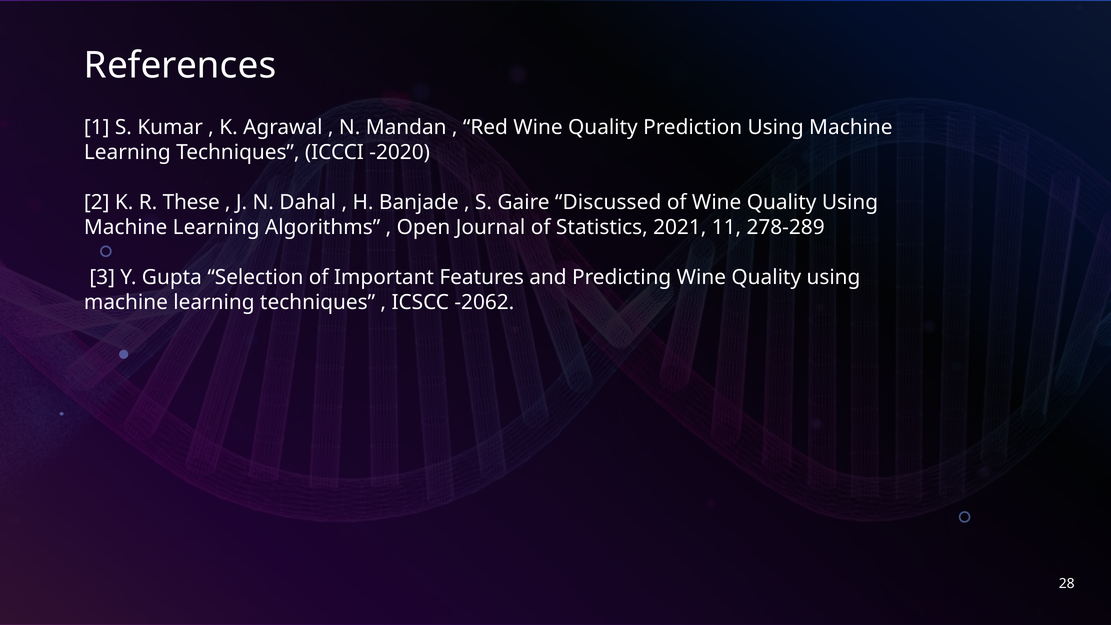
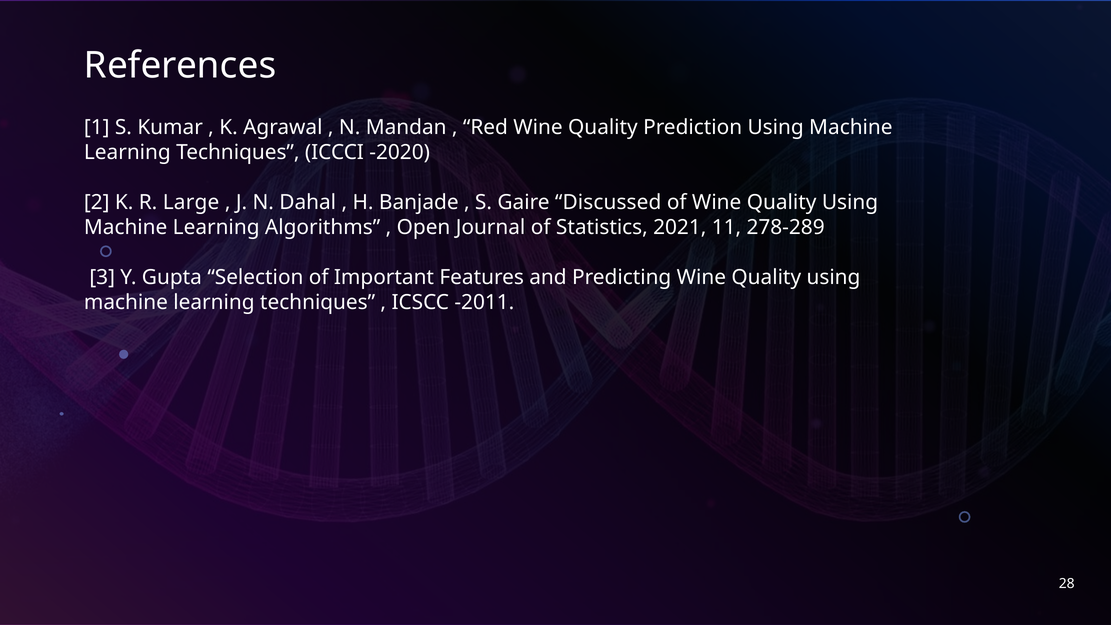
These: These -> Large (191, 202)
-2062: -2062 -> -2011 (484, 302)
